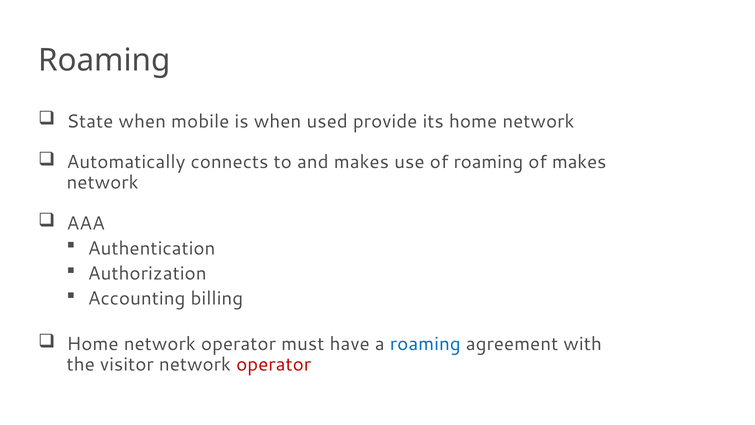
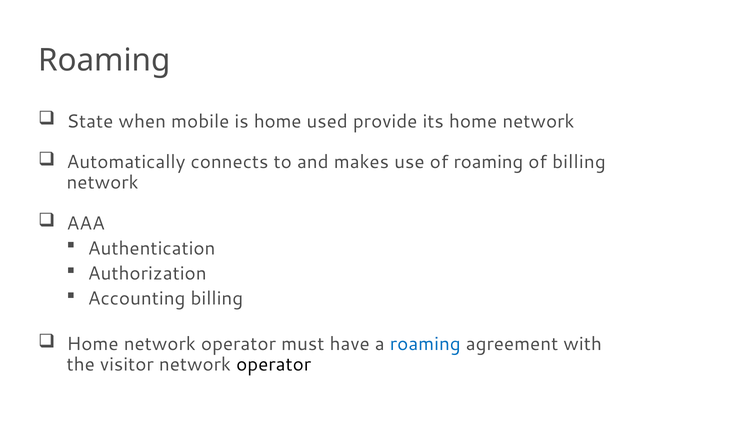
is when: when -> home (278, 121)
of makes: makes -> billing (579, 162)
operator colour: red -> black (274, 364)
